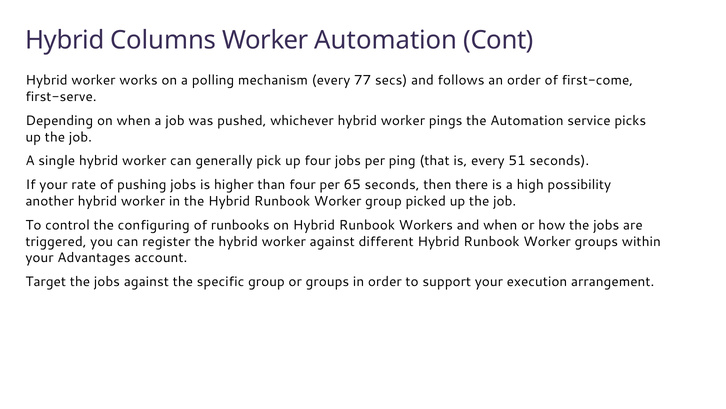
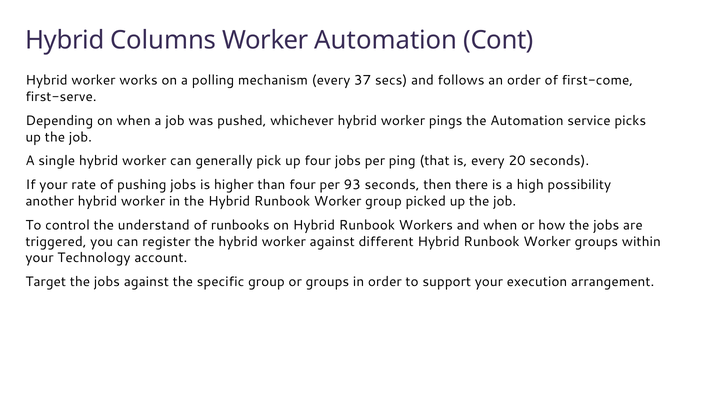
77: 77 -> 37 (363, 80)
51: 51 -> 20 (517, 161)
65: 65 -> 93 (352, 185)
configuring: configuring -> understand (154, 225)
Advantages: Advantages -> Technology (94, 258)
